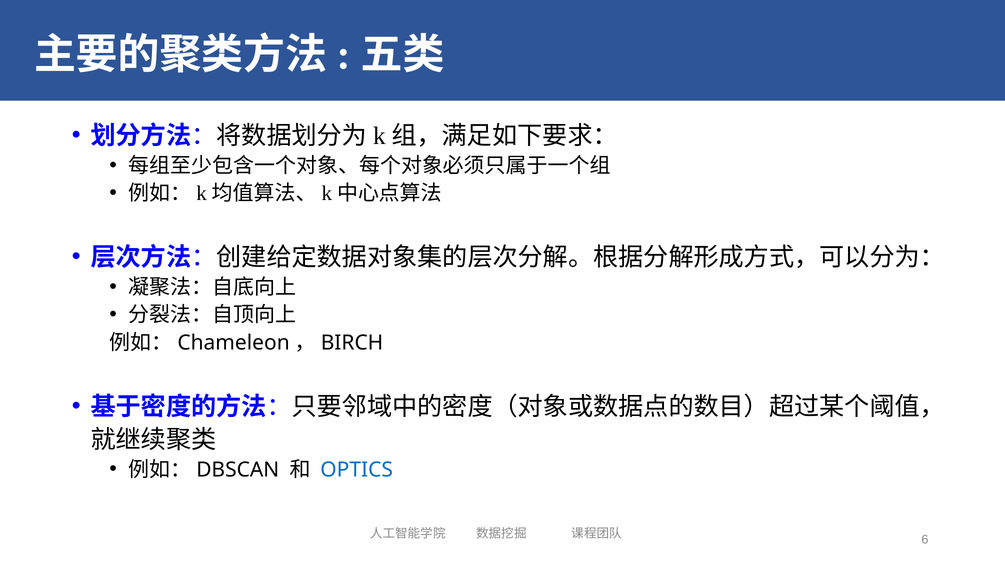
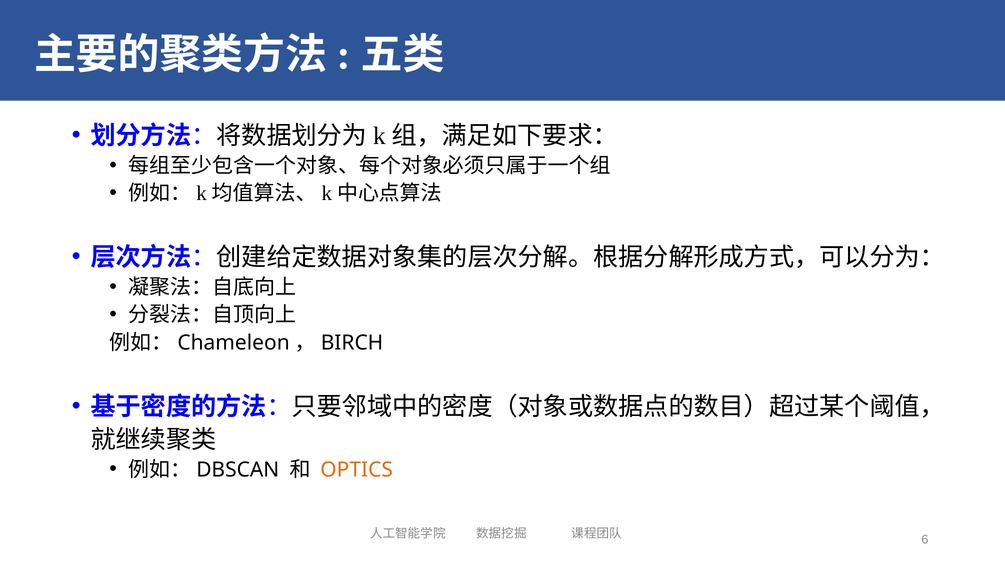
OPTICS colour: blue -> orange (357, 470)
